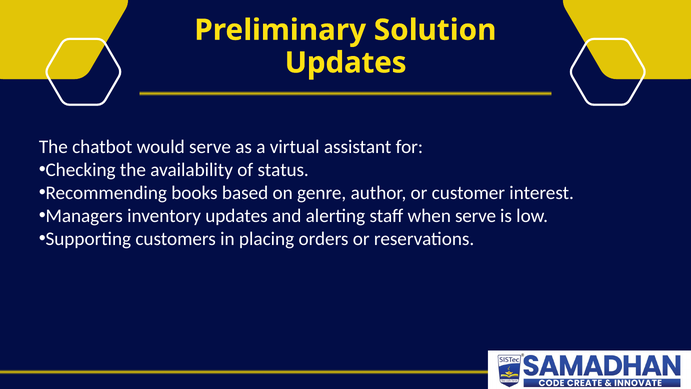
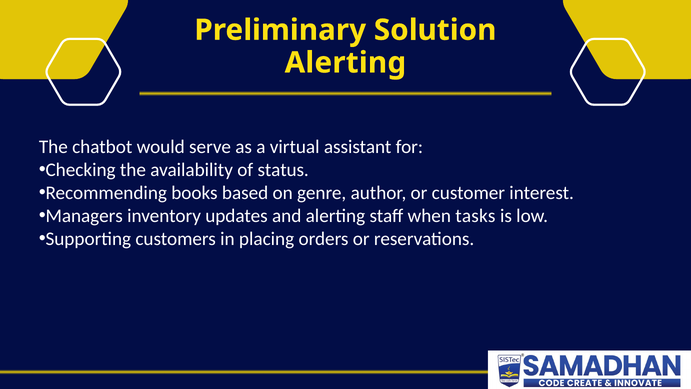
Updates: Updates -> Alerting (345, 63)
when serve: serve -> tasks (475, 216)
